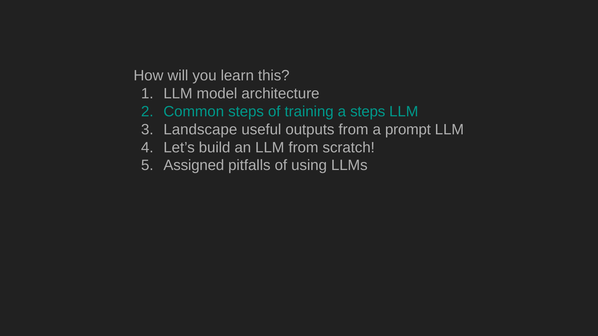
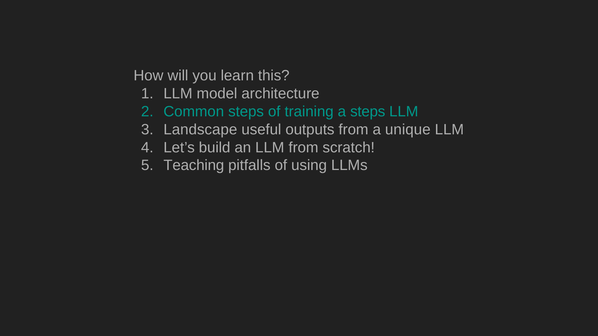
prompt: prompt -> unique (408, 130)
Assigned: Assigned -> Teaching (194, 166)
